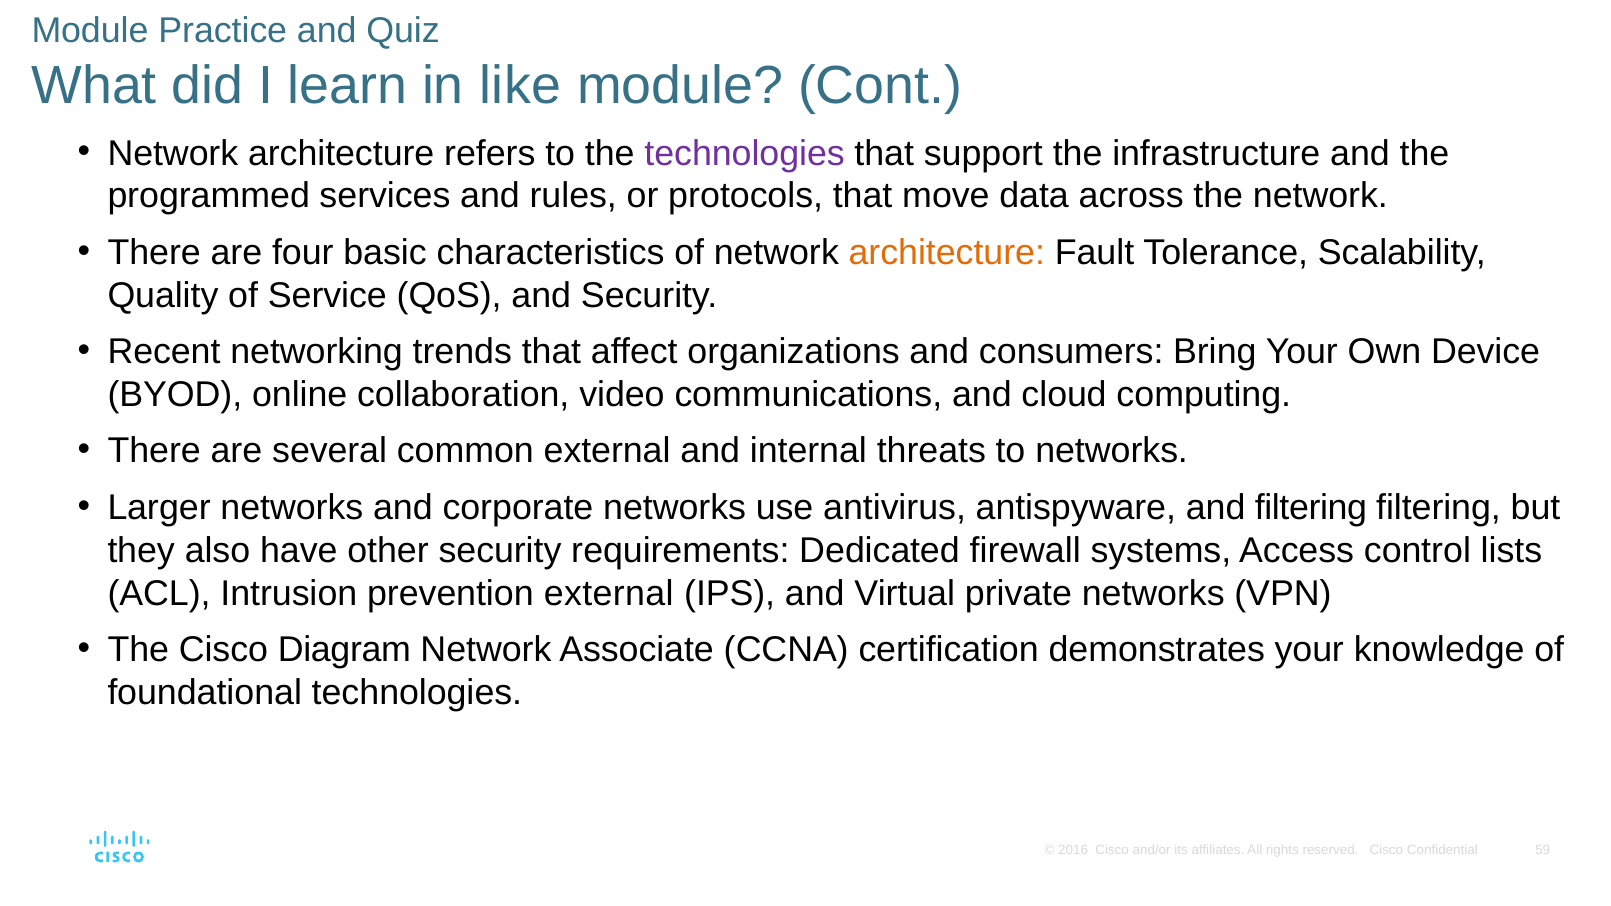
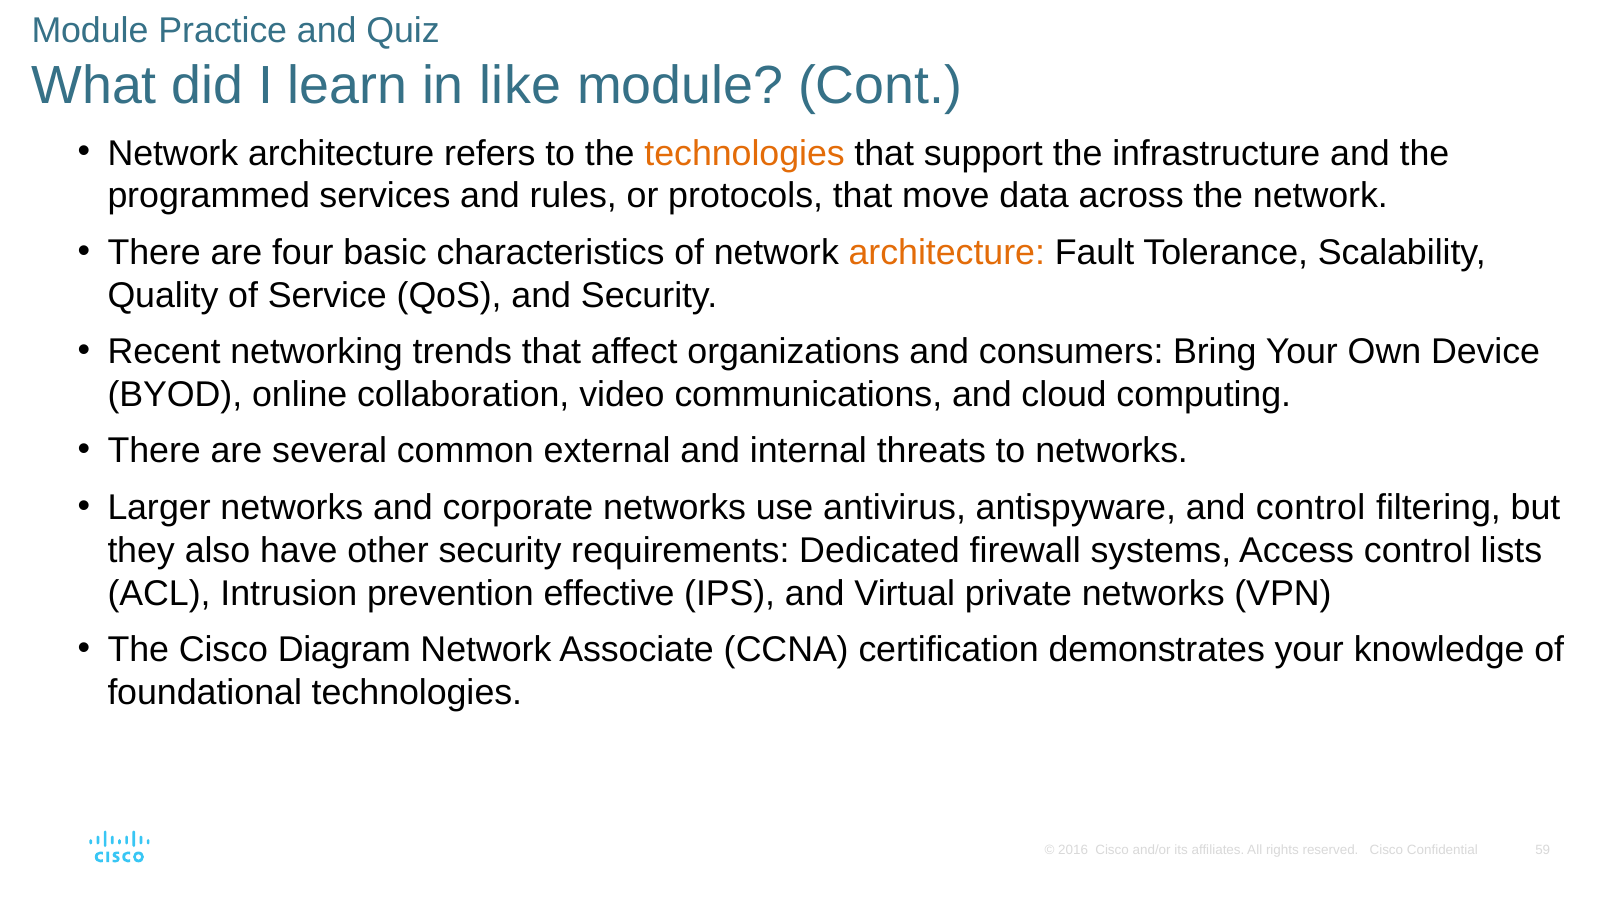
technologies colour: purple -> orange (745, 153)
and filtering: filtering -> control (1311, 508)
prevention external: external -> effective (609, 594)
